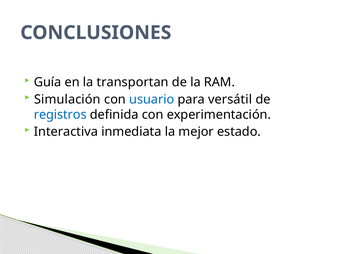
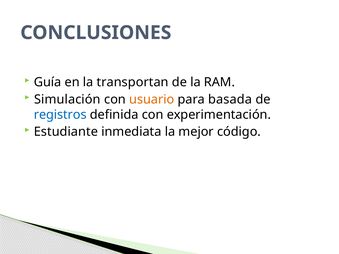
usuario colour: blue -> orange (152, 99)
versátil: versátil -> basada (230, 99)
Interactiva: Interactiva -> Estudiante (66, 132)
estado: estado -> código (239, 132)
